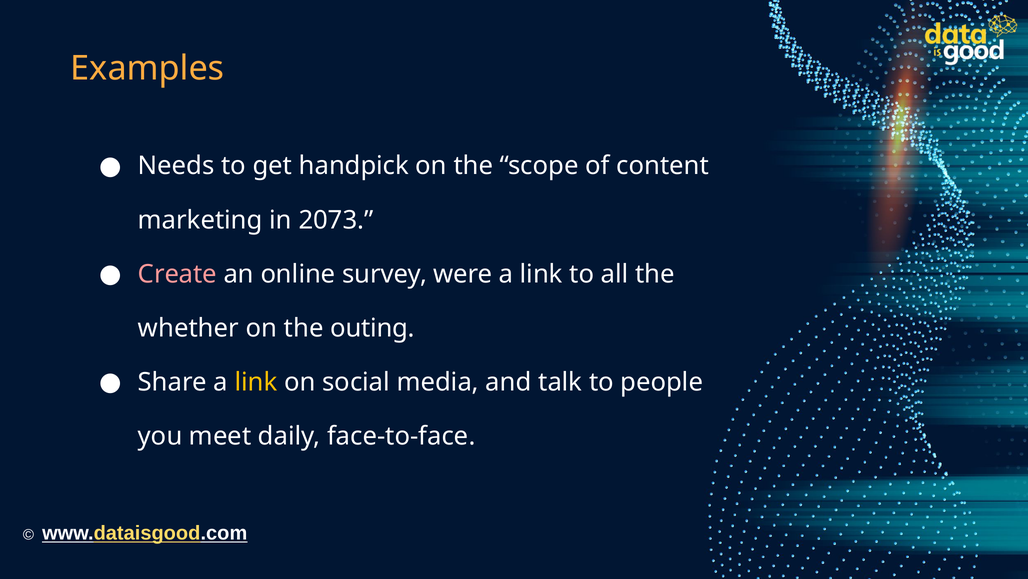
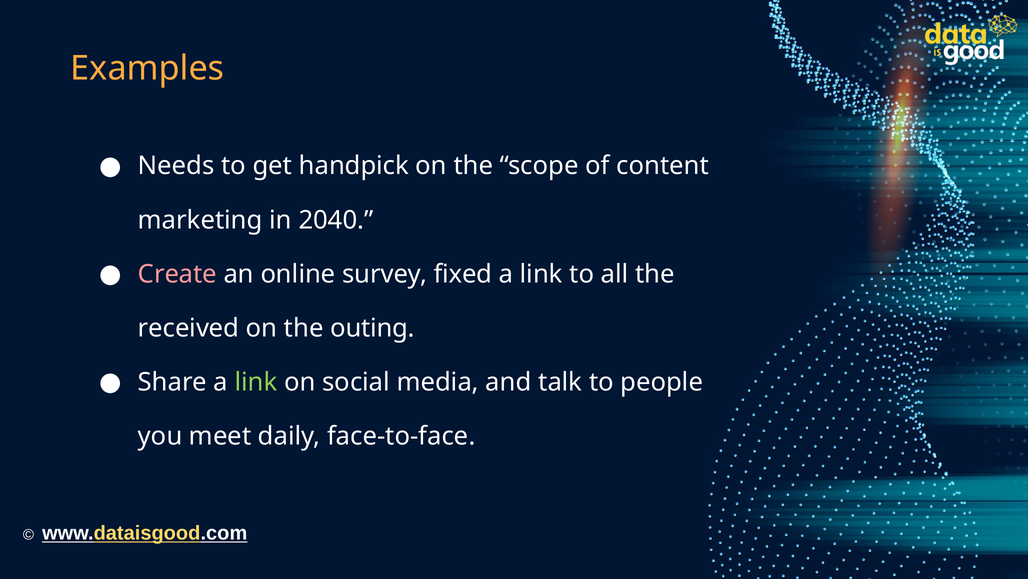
2073: 2073 -> 2040 (336, 220)
were: were -> fixed (463, 274)
whether: whether -> received (189, 328)
link colour: yellow -> light green (256, 382)
